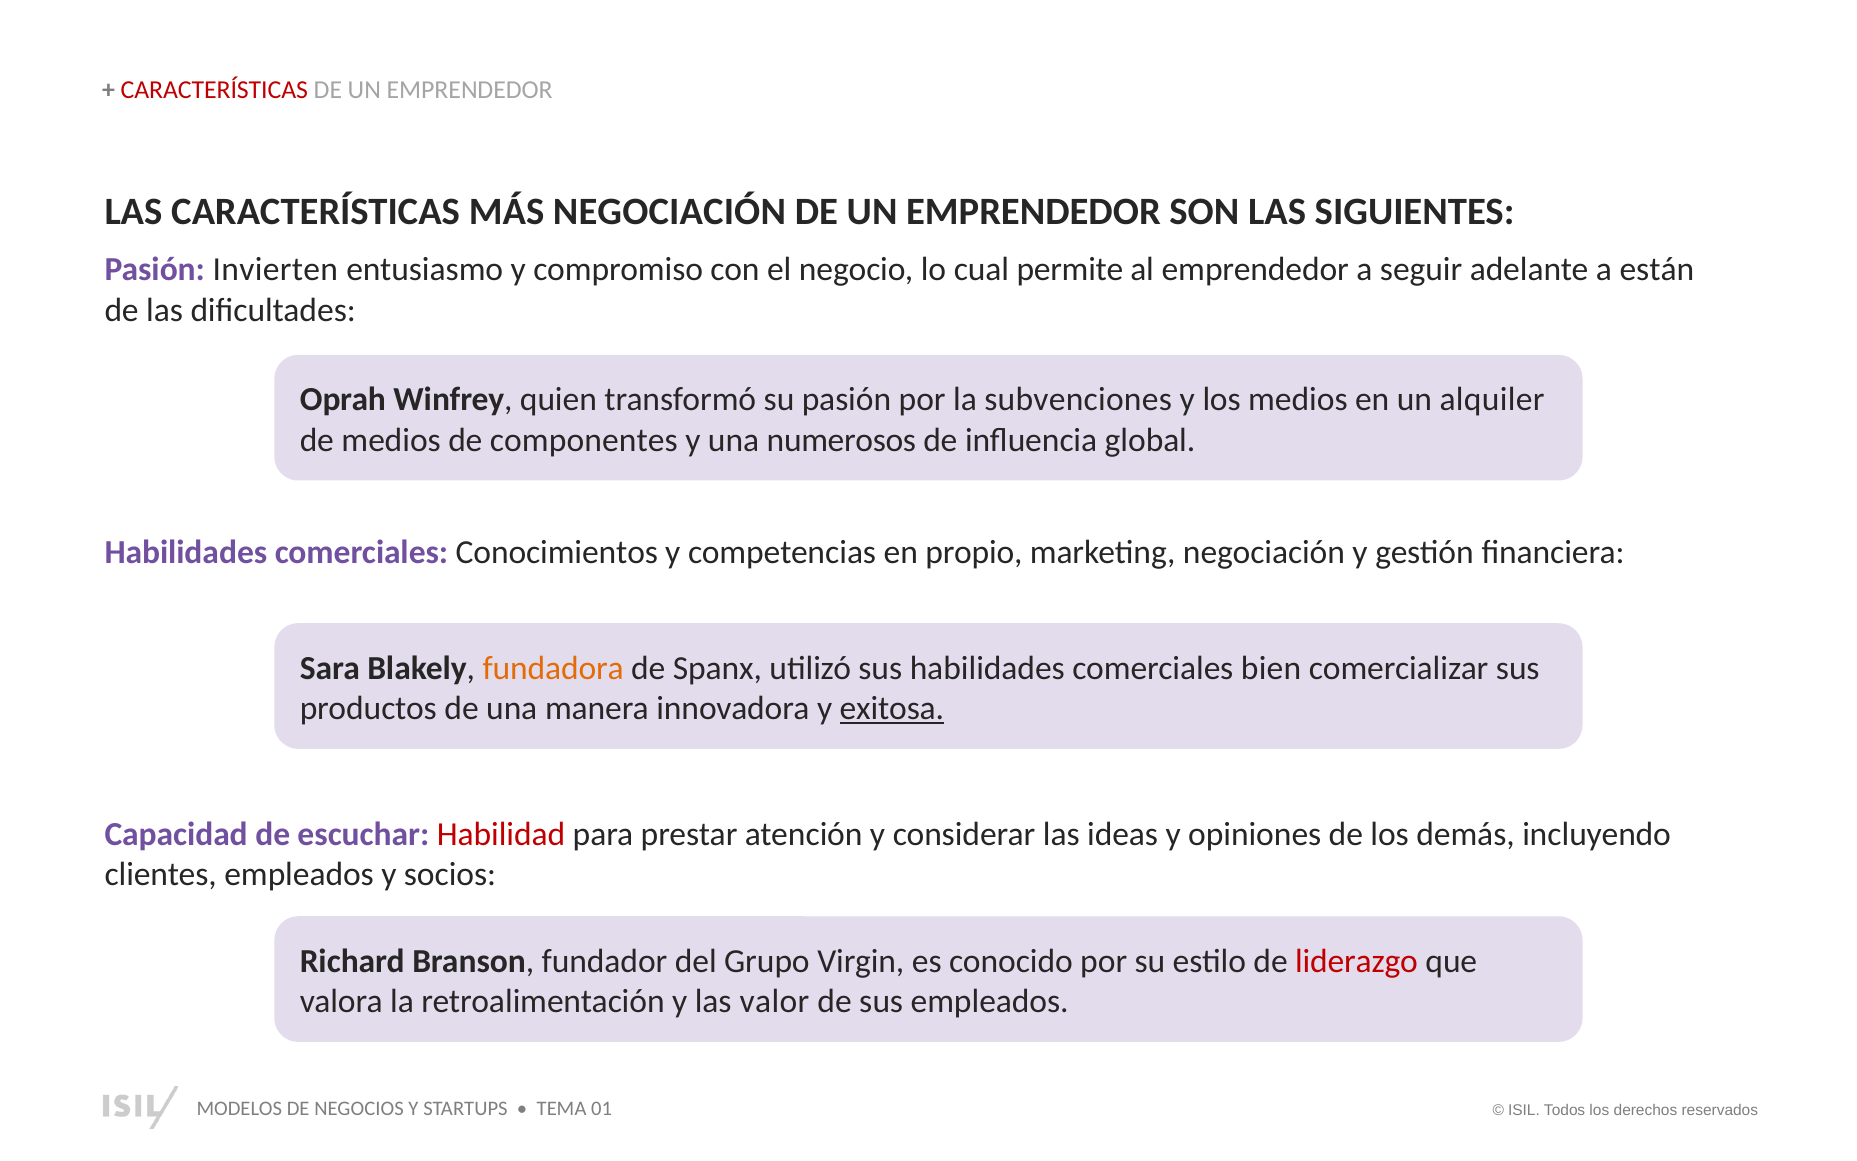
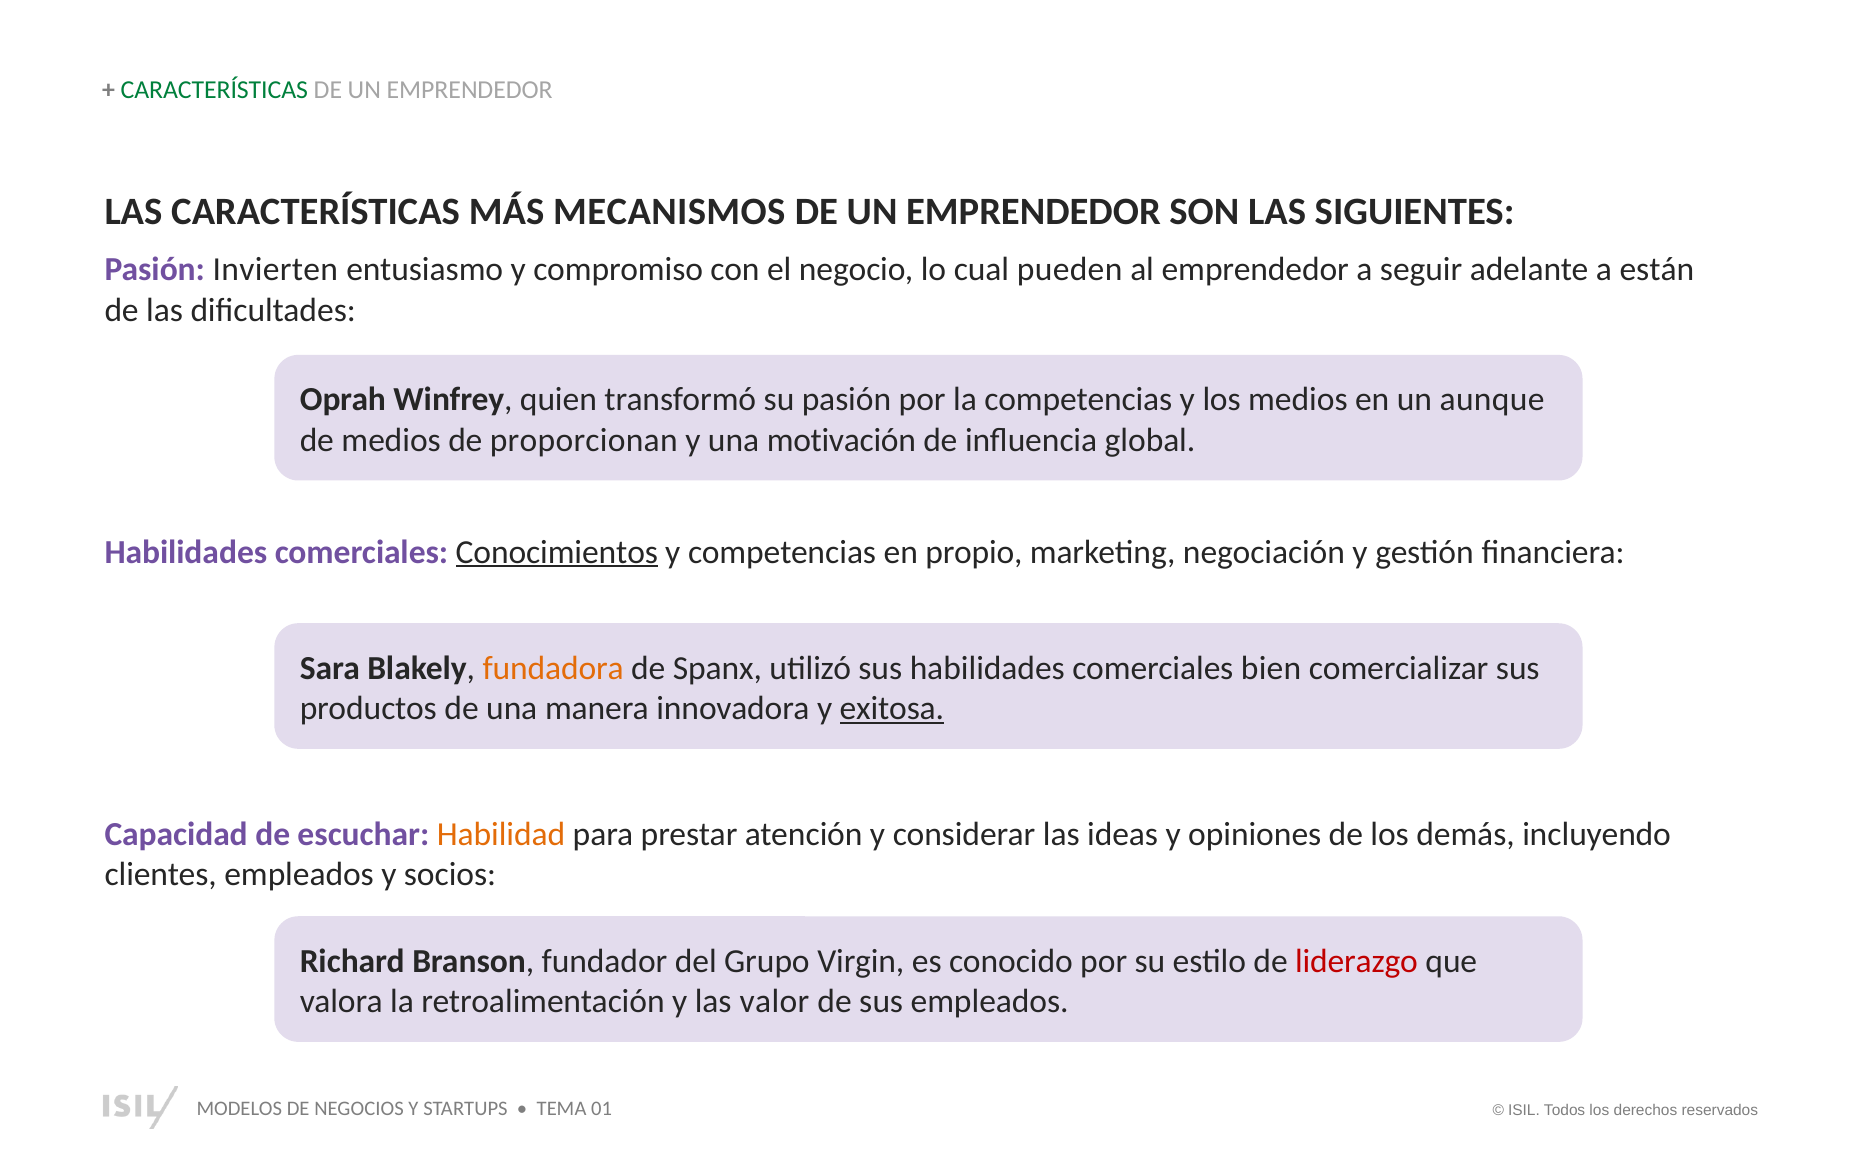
CARACTERÍSTICAS colour: red -> green (214, 90)
MÁS NEGOCIACIÓN: NEGOCIACIÓN -> MECANISMOS (669, 211)
permite: permite -> pueden (1070, 270)
la subvenciones: subvenciones -> competencias (1078, 400)
alquiler: alquiler -> aunque (1492, 400)
componentes: componentes -> proporcionan (584, 440)
numerosos: numerosos -> motivación (841, 440)
Conocimientos underline: none -> present (557, 552)
Habilidad colour: red -> orange (501, 834)
